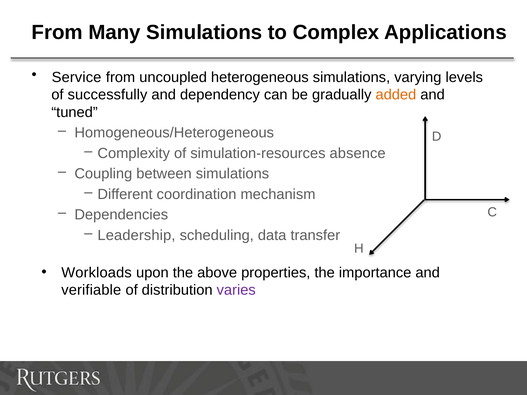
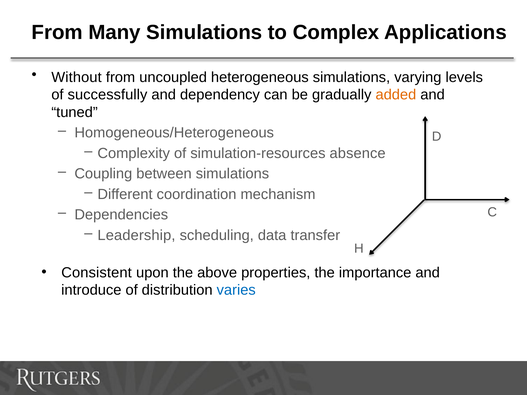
Service: Service -> Without (77, 77)
Workloads: Workloads -> Consistent (97, 273)
verifiable: verifiable -> introduce (91, 290)
varies colour: purple -> blue (236, 290)
